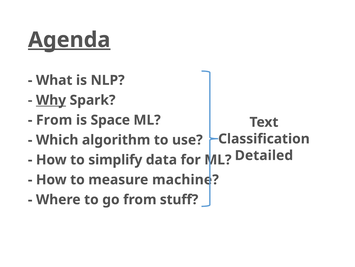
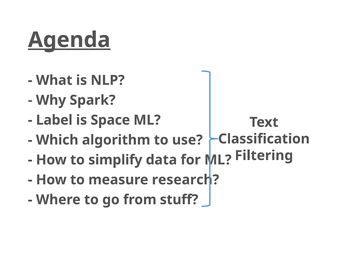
Why underline: present -> none (51, 100)
From: From -> Label (54, 120)
Detailed: Detailed -> Filtering (264, 155)
machine: machine -> research (185, 179)
